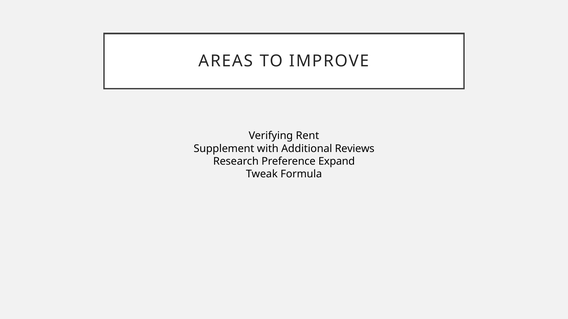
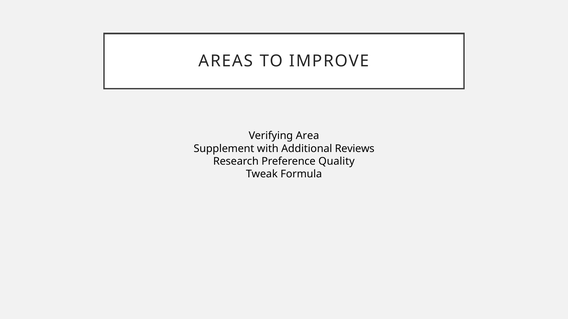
Rent: Rent -> Area (307, 136)
Expand: Expand -> Quality (336, 162)
